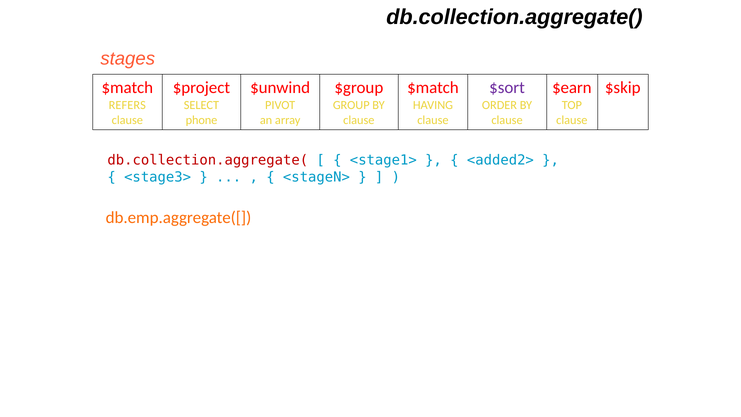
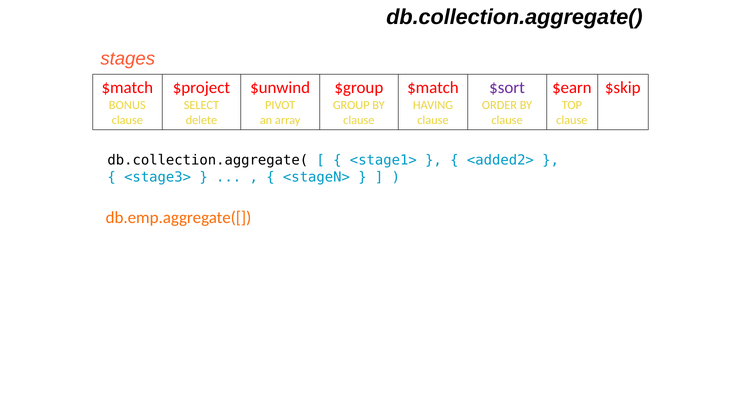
REFERS: REFERS -> BONUS (127, 105)
phone: phone -> delete (201, 120)
db.collection.aggregate( colour: red -> black (208, 160)
